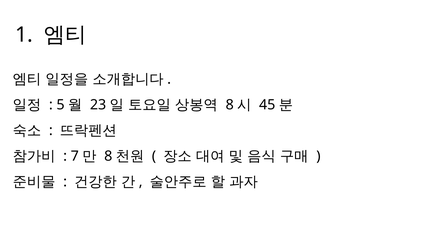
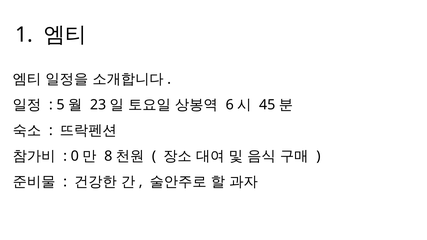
8: 8 -> 6 (230, 105)
7: 7 -> 0 (75, 156)
